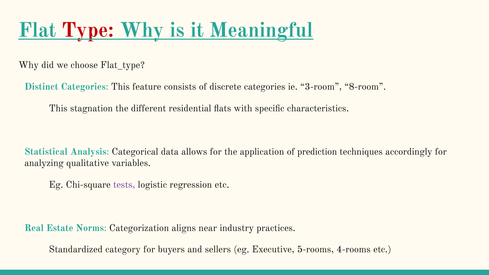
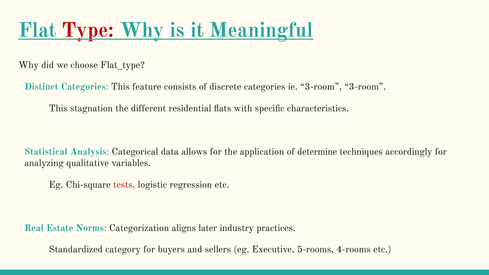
3-room 8-room: 8-room -> 3-room (365, 87)
prediction: prediction -> determine (317, 152)
tests colour: purple -> red (124, 185)
near: near -> later (208, 228)
